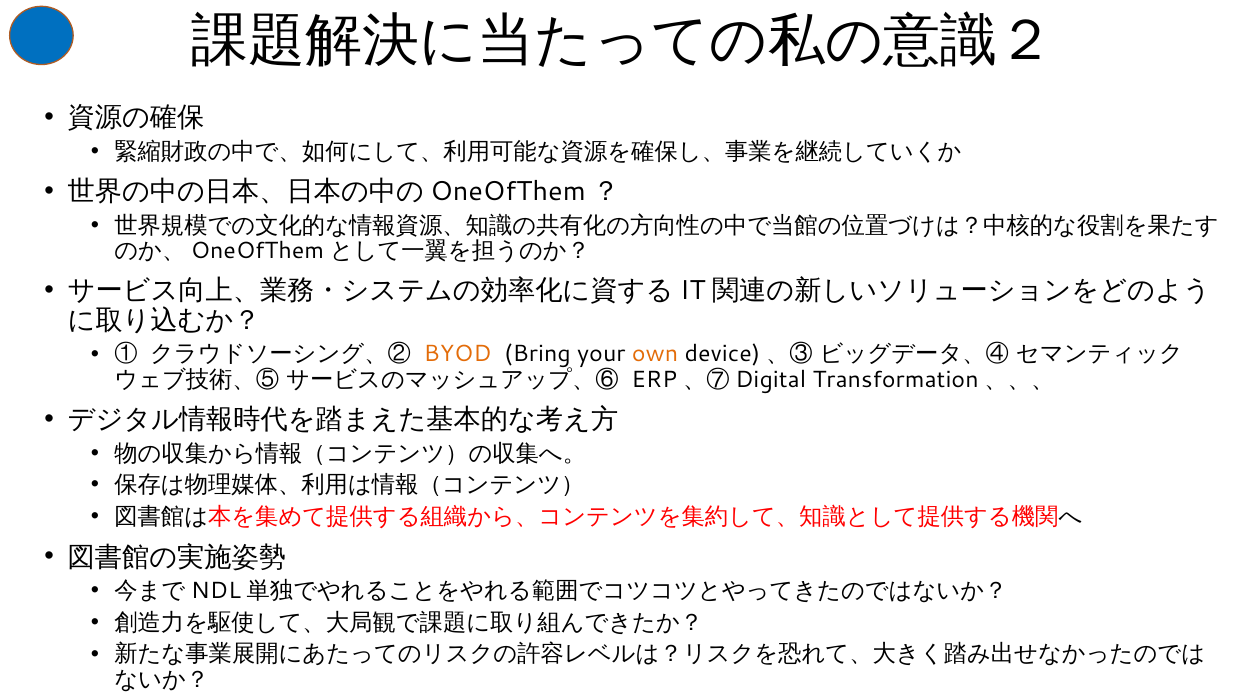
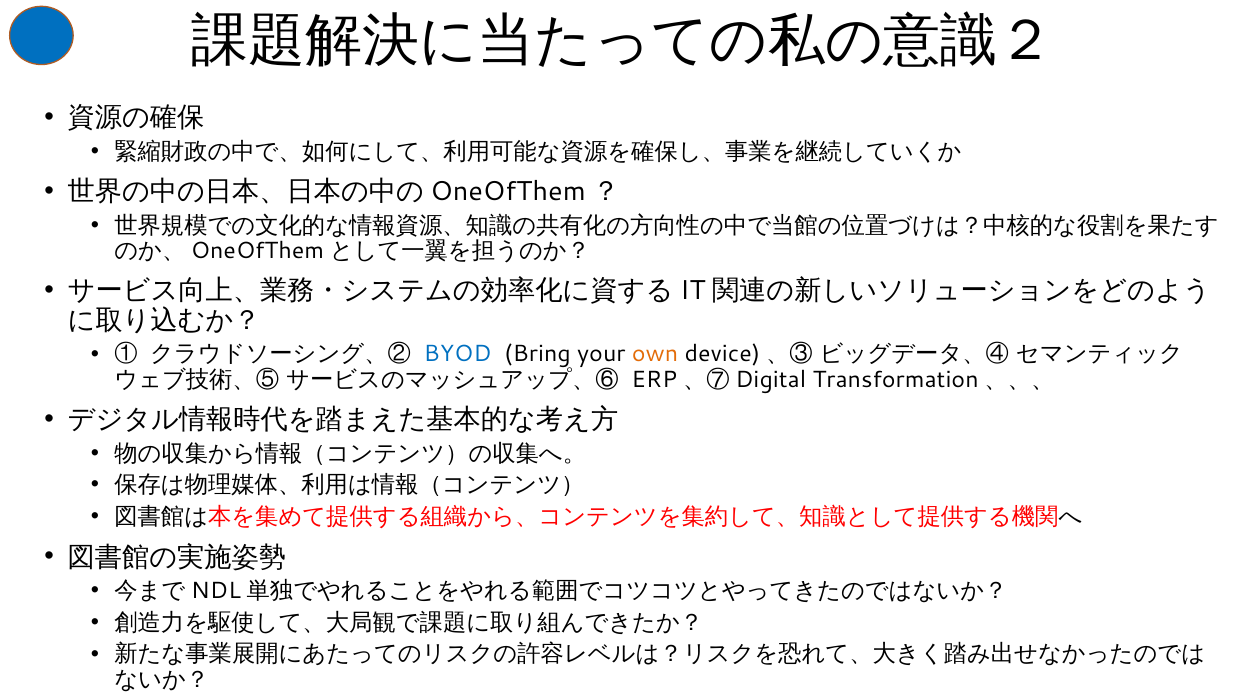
BYOD colour: orange -> blue (458, 354)
